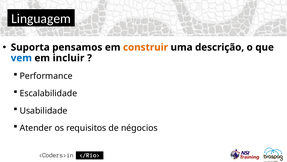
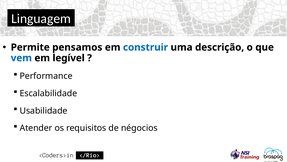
Suporta: Suporta -> Permite (30, 47)
construir colour: orange -> blue (146, 47)
incluir: incluir -> legível (69, 58)
